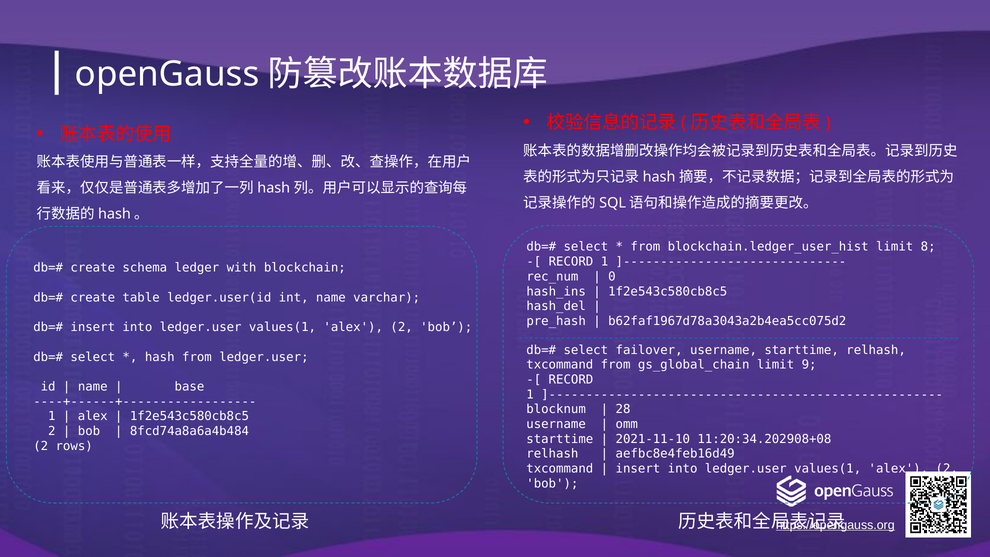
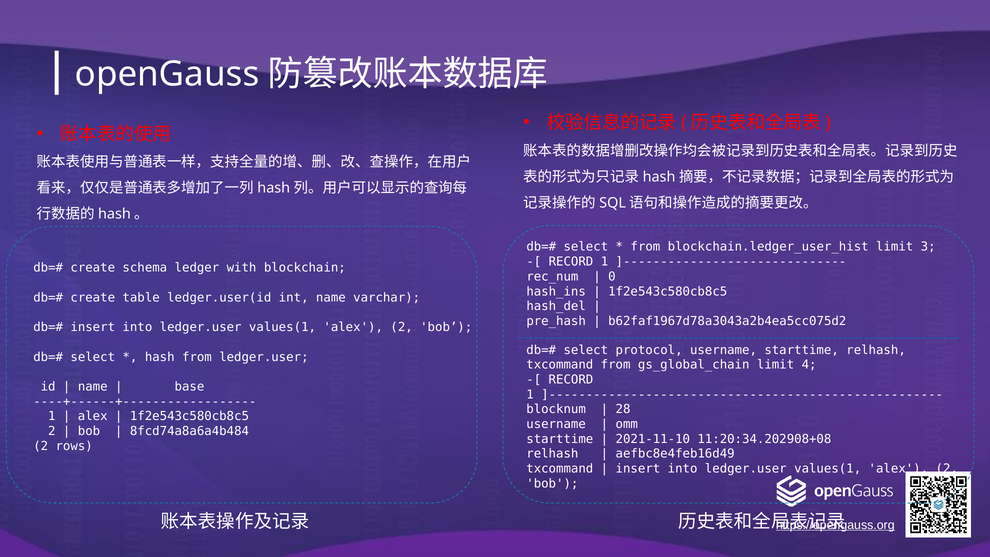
8: 8 -> 3 (928, 247)
failover: failover -> protocol (649, 350)
9: 9 -> 4 (809, 365)
